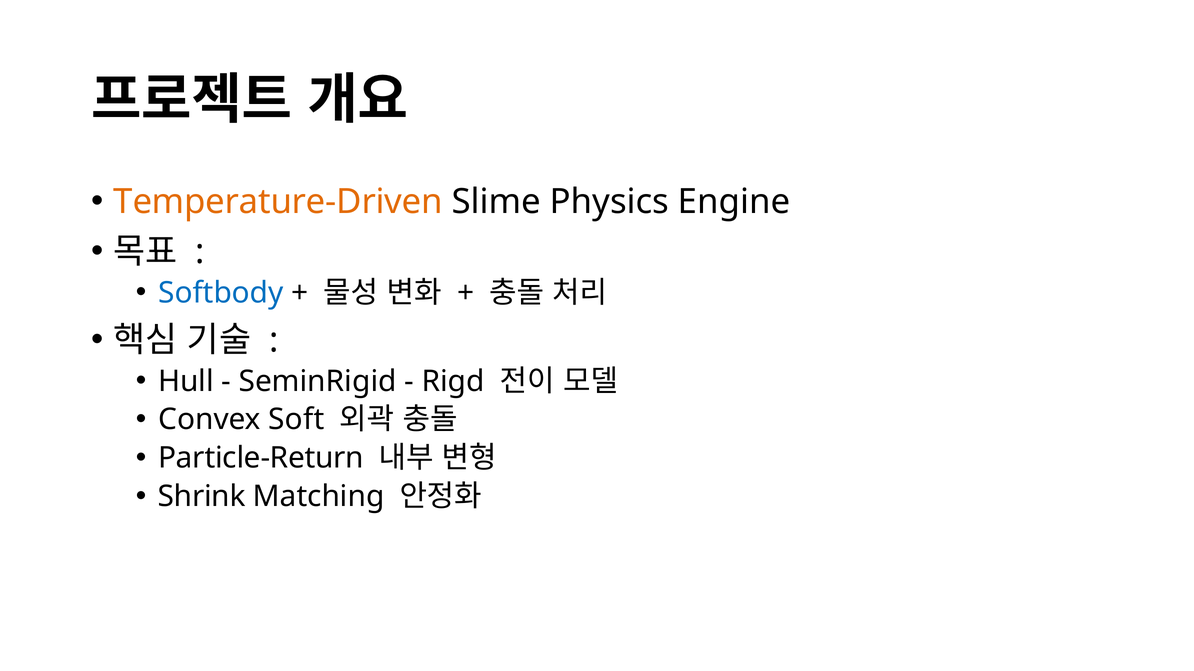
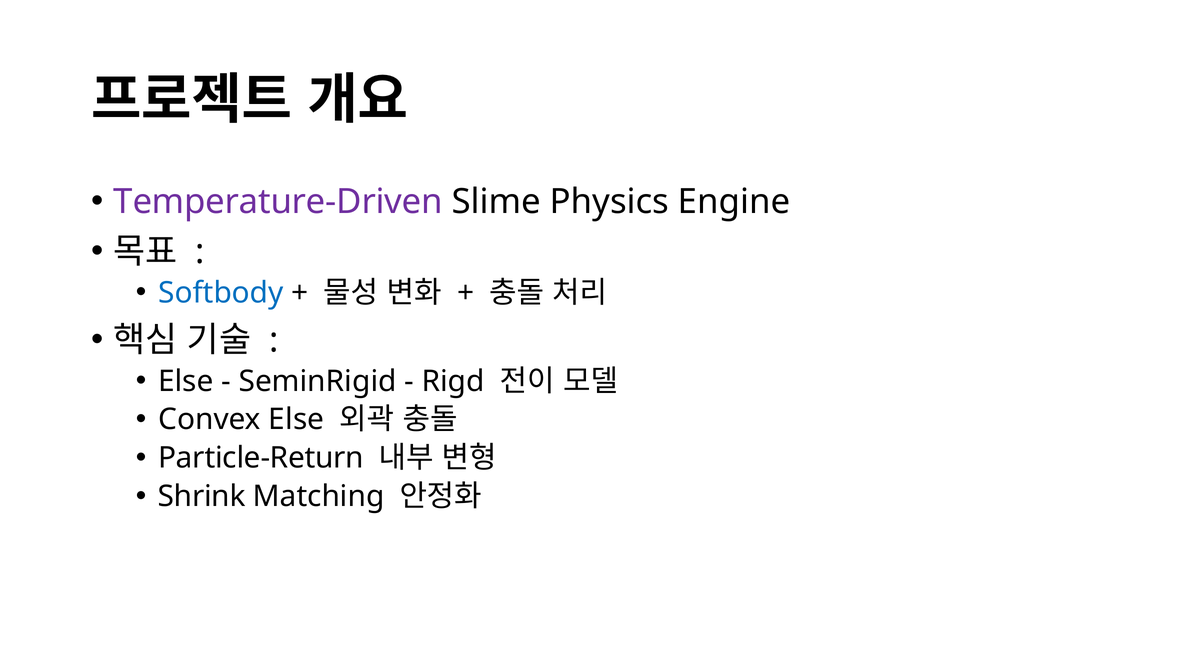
Temperature-Driven colour: orange -> purple (278, 202)
Hull: Hull -> Else (186, 382)
Convex Soft: Soft -> Else (296, 420)
